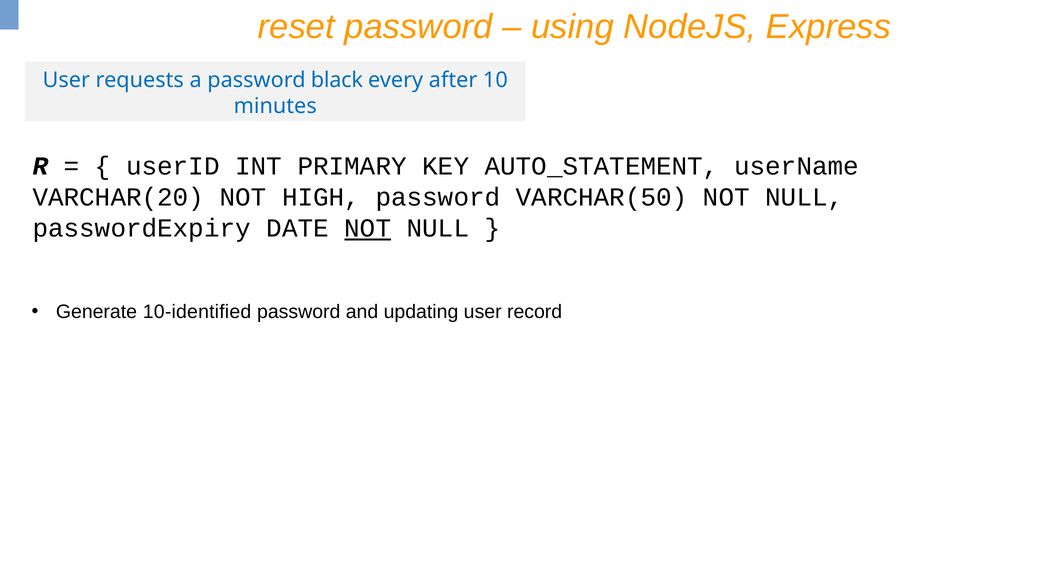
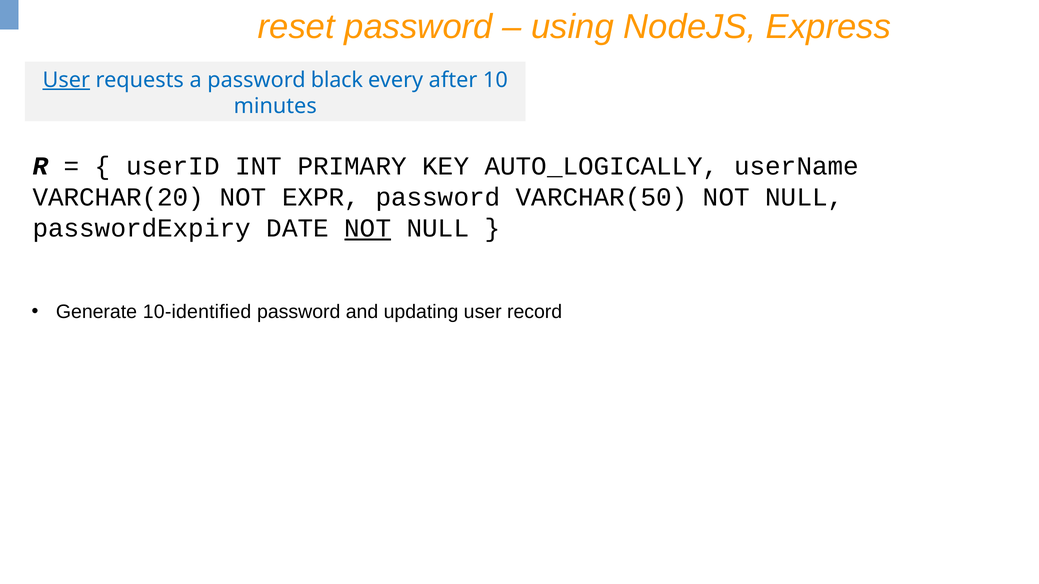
User underline: none -> present (66, 80)
AUTO_STATEMENT: AUTO_STATEMENT -> AUTO_LOGICALLY (602, 166)
HIGH: HIGH -> EXPR (321, 197)
